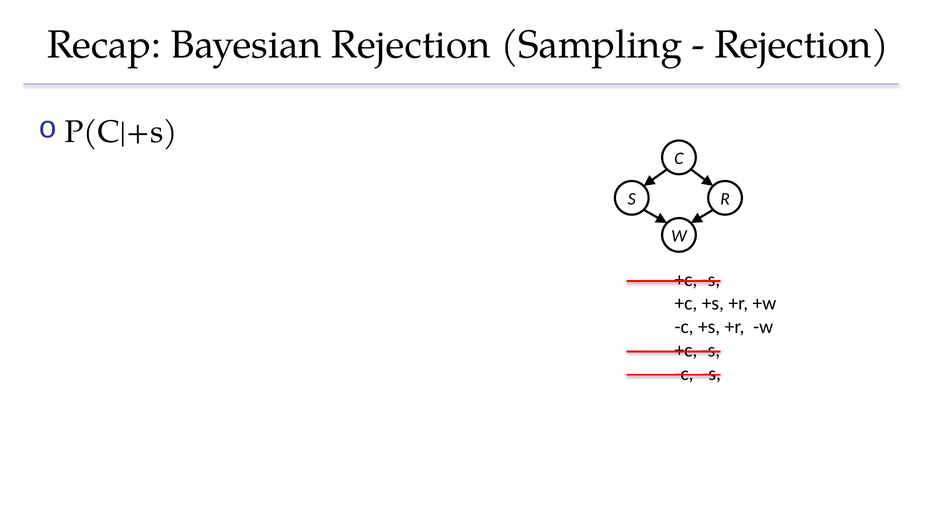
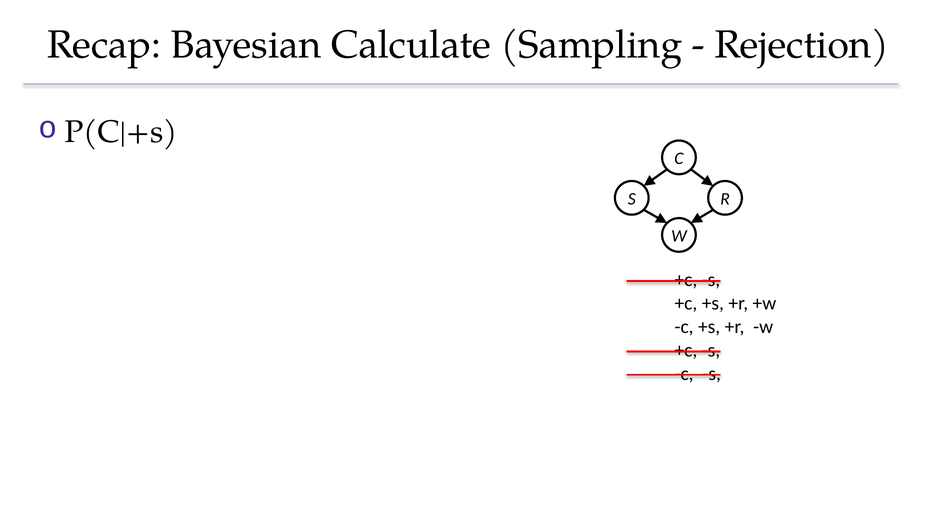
Bayesian Rejection: Rejection -> Calculate (411, 45)
